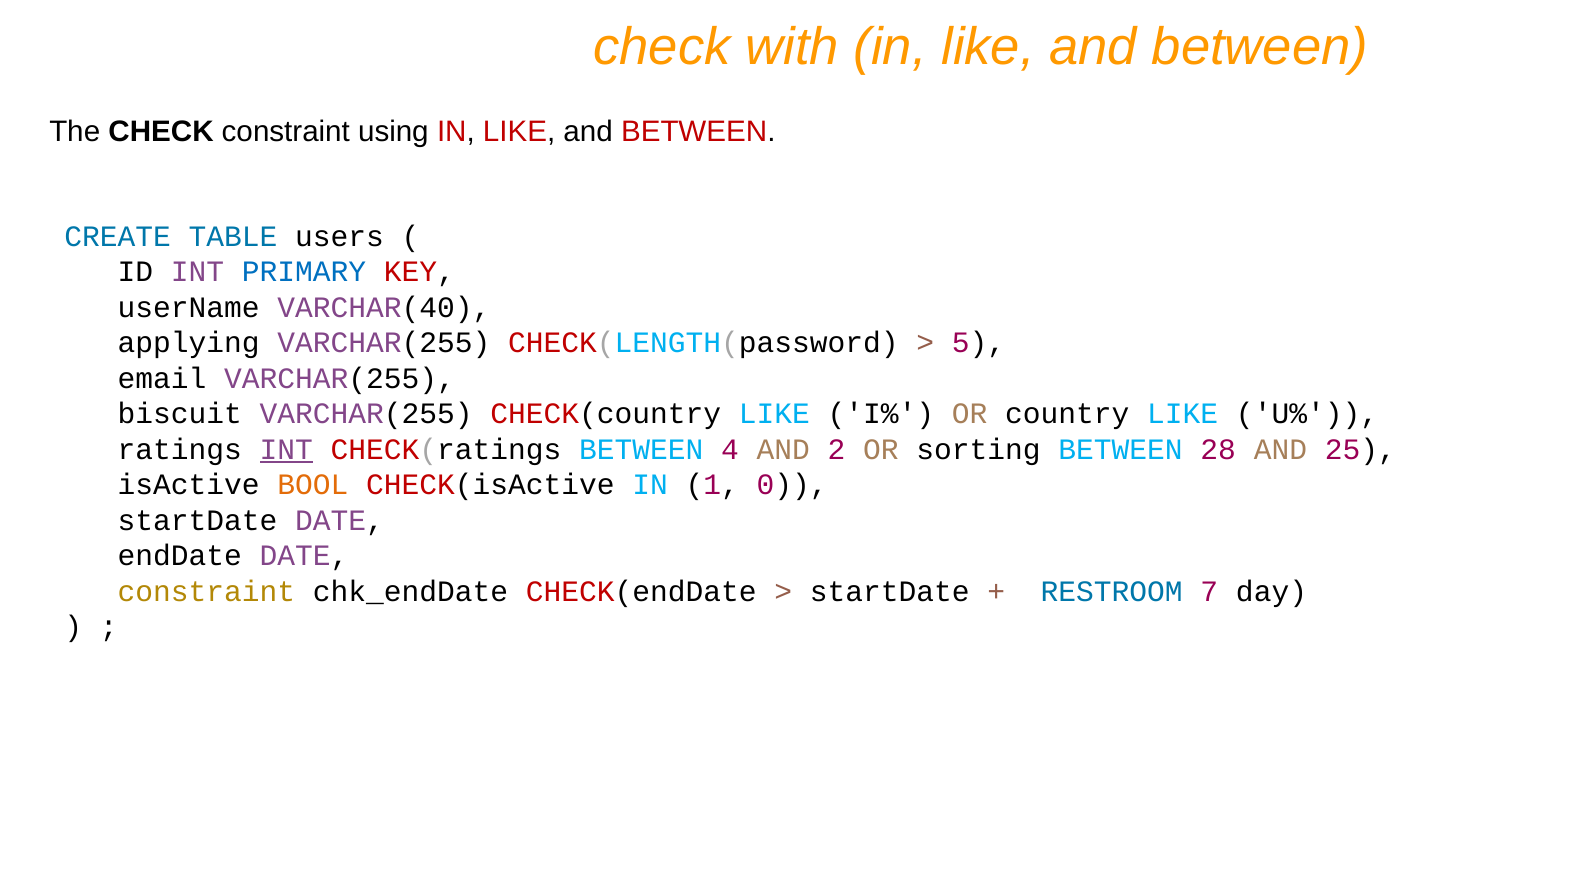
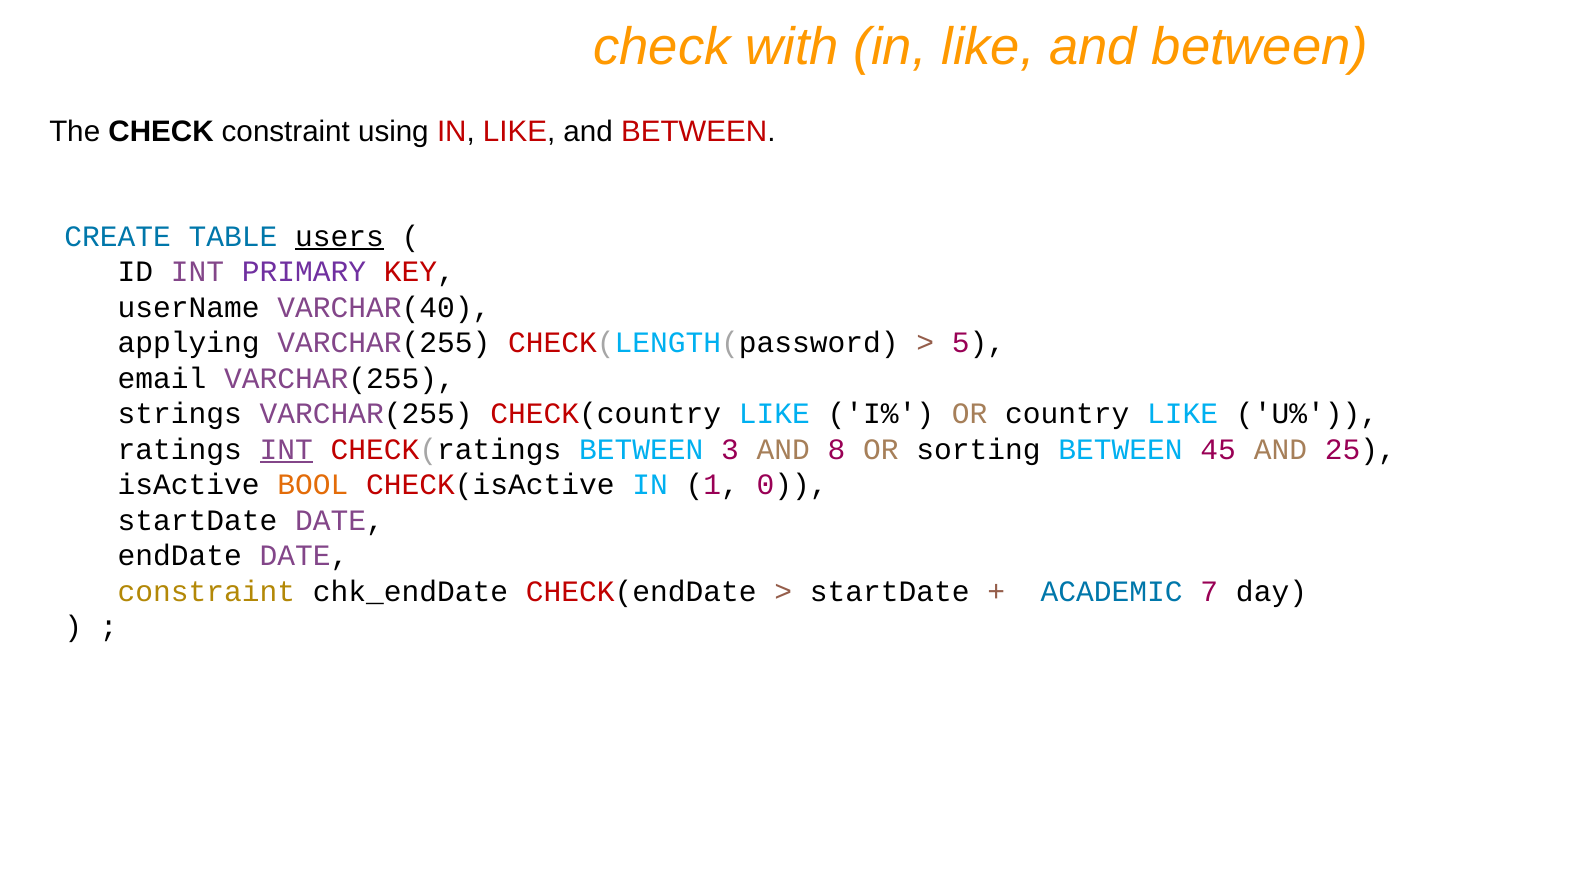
users underline: none -> present (340, 236)
PRIMARY colour: blue -> purple (304, 272)
biscuit: biscuit -> strings (180, 414)
4: 4 -> 3 (730, 449)
2: 2 -> 8 (837, 449)
28: 28 -> 45 (1218, 449)
RESTROOM: RESTROOM -> ACADEMIC (1112, 591)
